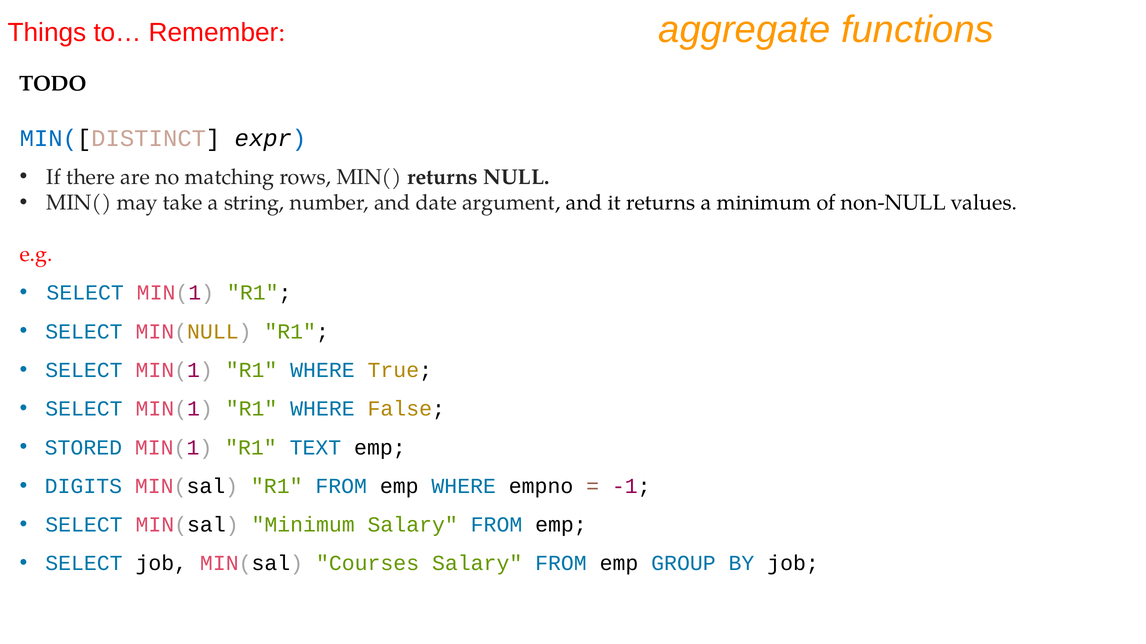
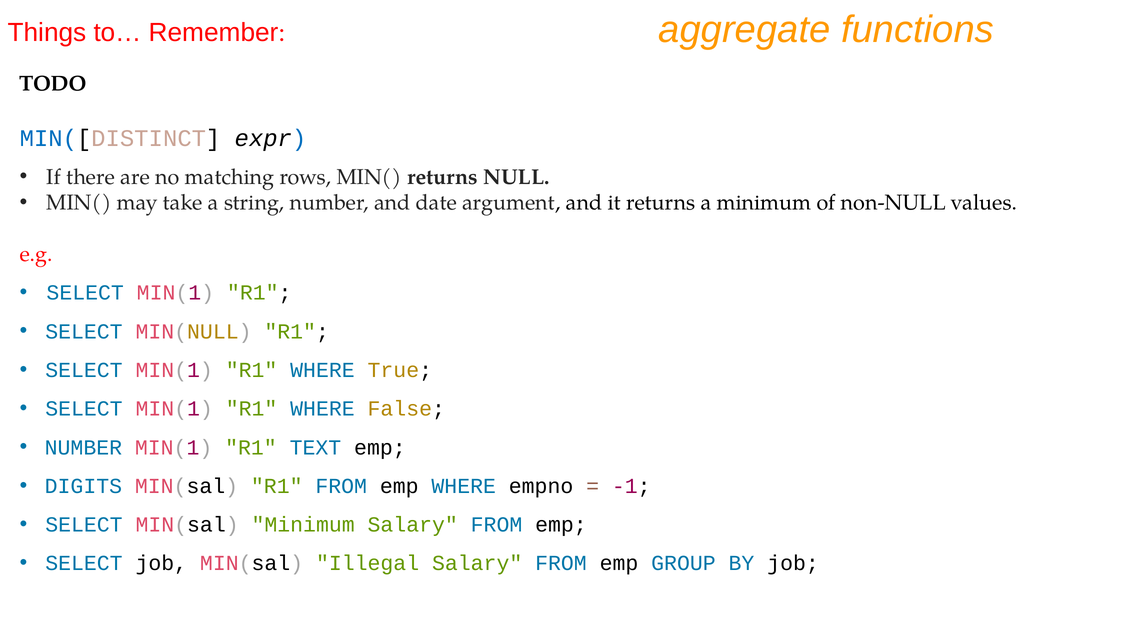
STORED: STORED -> NUMBER (83, 448)
Courses: Courses -> Illegal (368, 564)
